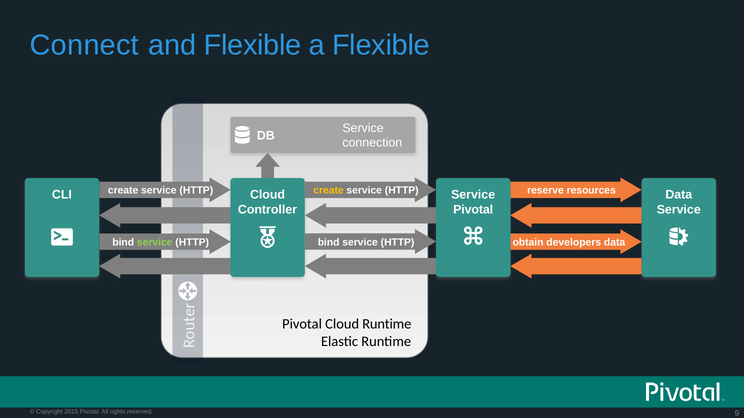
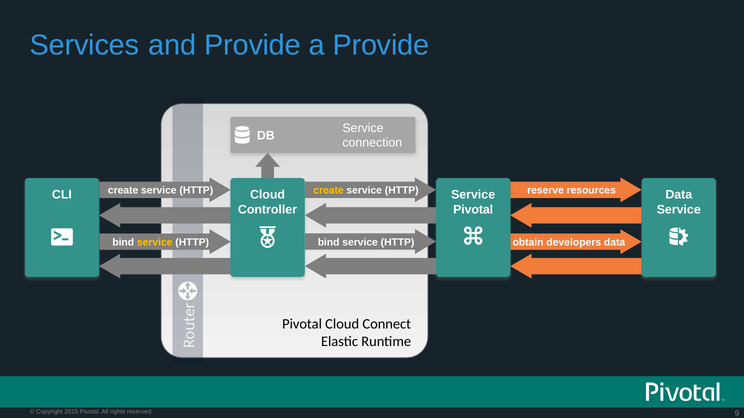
Connect: Connect -> Services (85, 46)
and Flexible: Flexible -> Provide (253, 46)
a Flexible: Flexible -> Provide (381, 46)
service colour: light green -> yellow (155, 243)
Cloud Runtime: Runtime -> Connect (387, 324)
